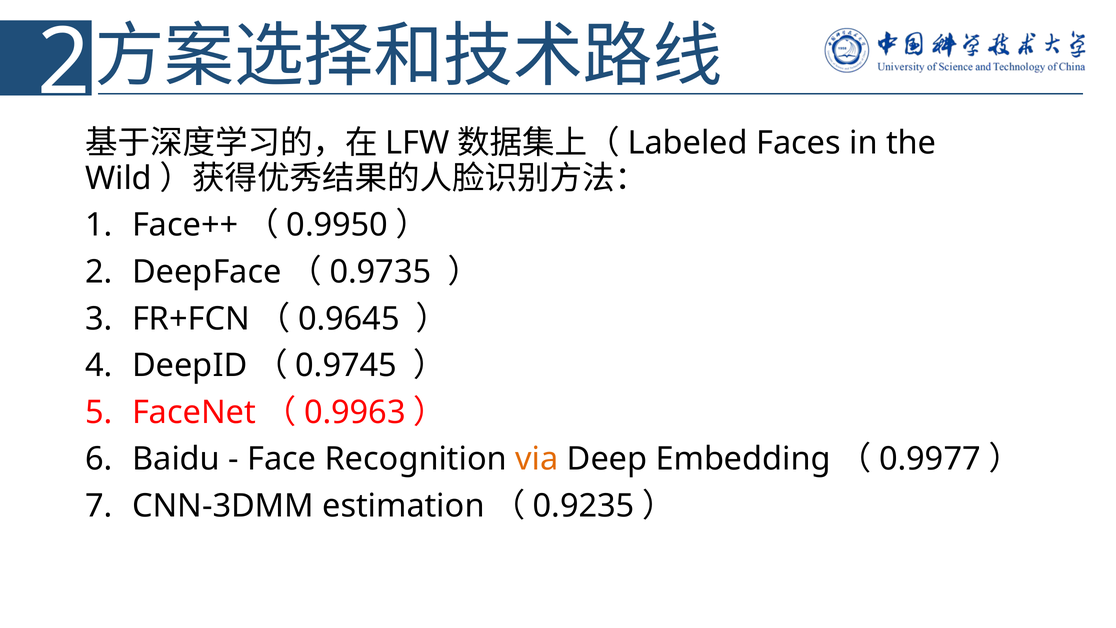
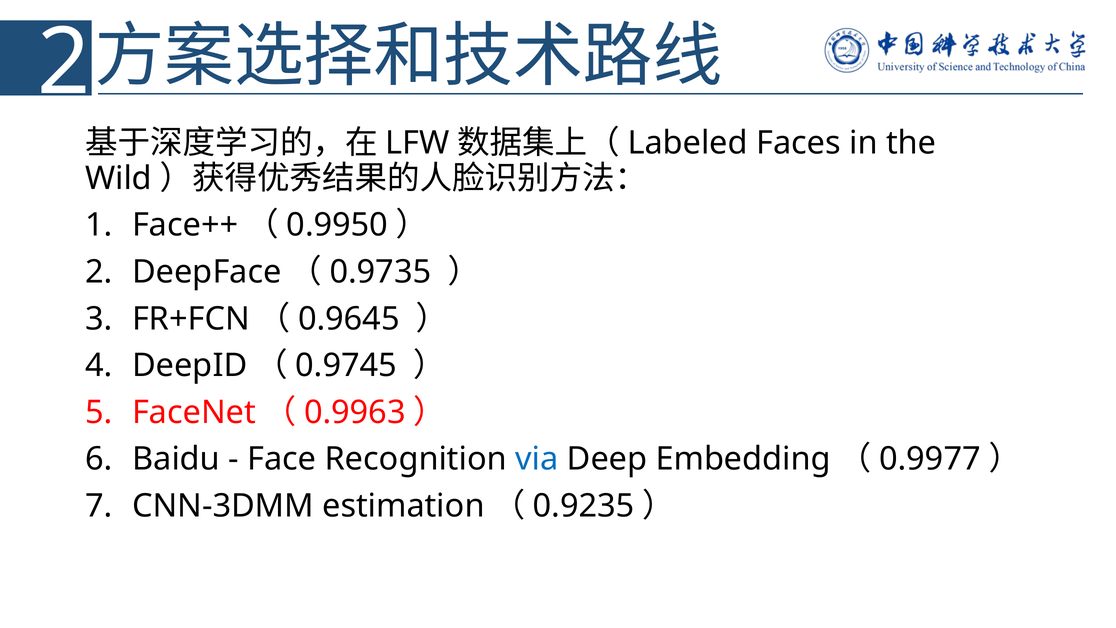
via colour: orange -> blue (537, 459)
